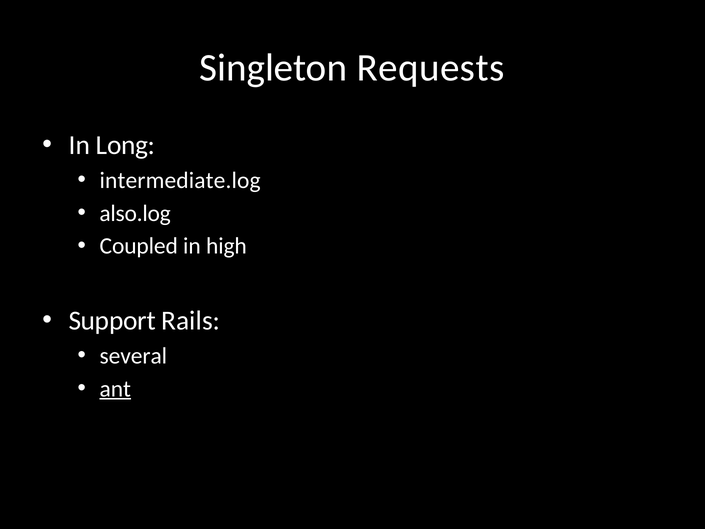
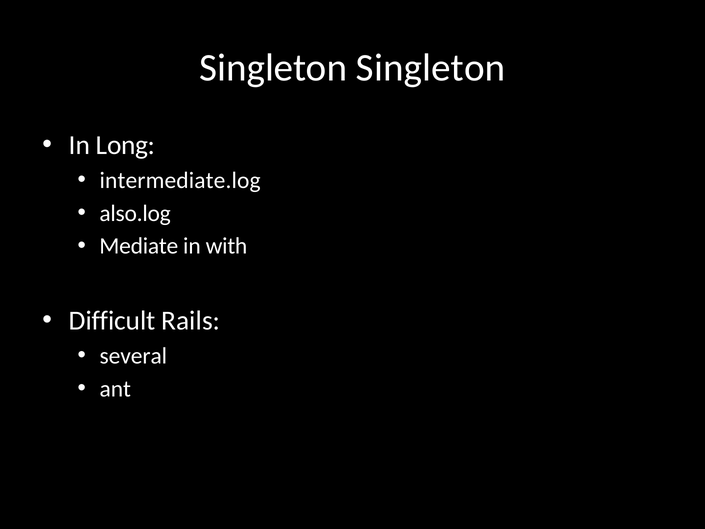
Singleton Requests: Requests -> Singleton (431, 68)
Coupled: Coupled -> Mediate (139, 246)
high: high -> with (227, 246)
Support: Support -> Difficult (112, 321)
ant underline: present -> none (115, 389)
